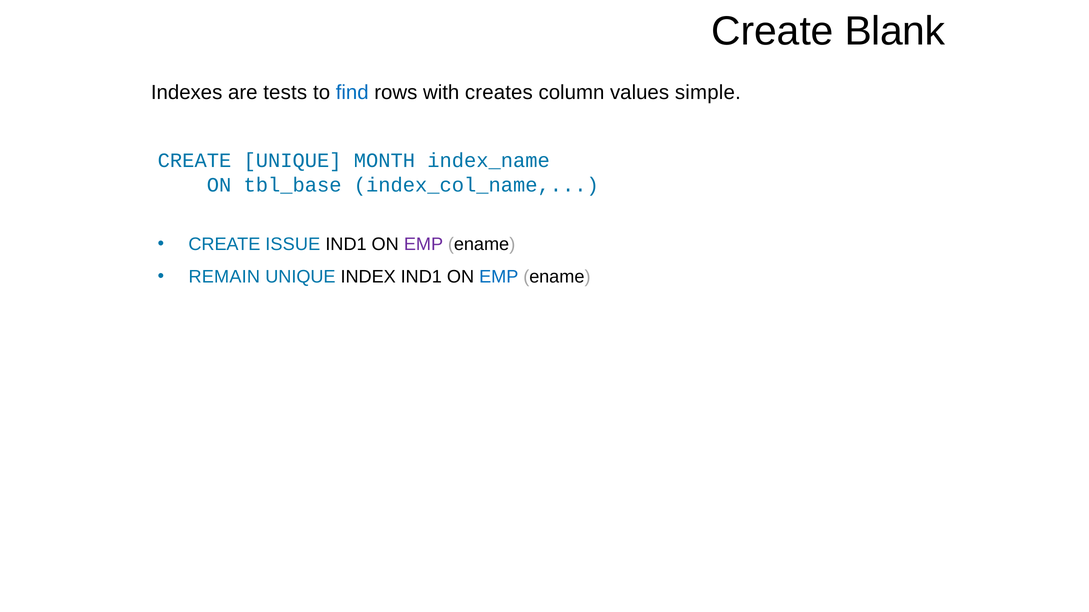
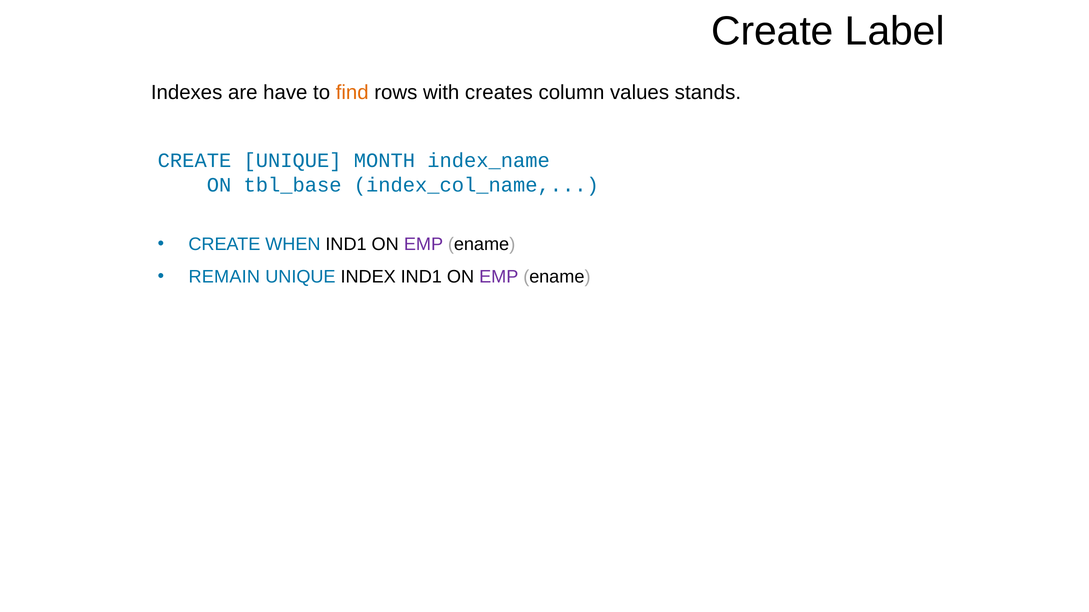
Blank: Blank -> Label (895, 31)
tests: tests -> have (285, 93)
find colour: blue -> orange (352, 93)
simple: simple -> stands (708, 93)
ISSUE: ISSUE -> WHEN (293, 244)
EMP colour: blue -> purple (499, 277)
